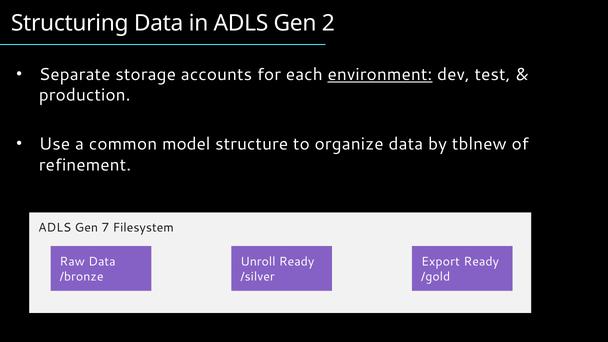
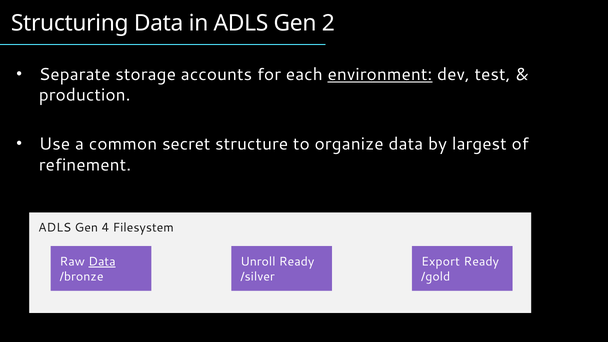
model: model -> secret (186, 144)
tblnew: tblnew -> largest (479, 144)
7: 7 -> 4 (105, 228)
Data underline: none -> present (102, 262)
